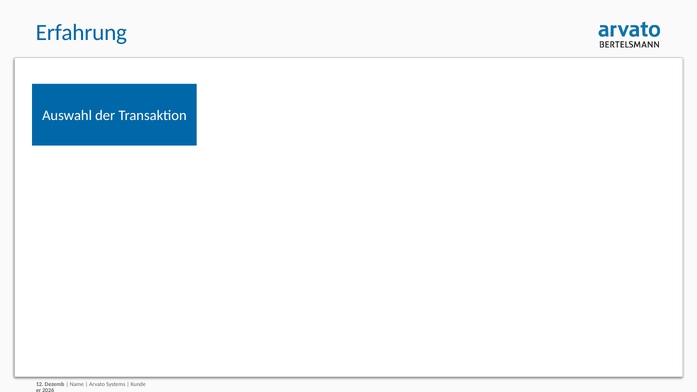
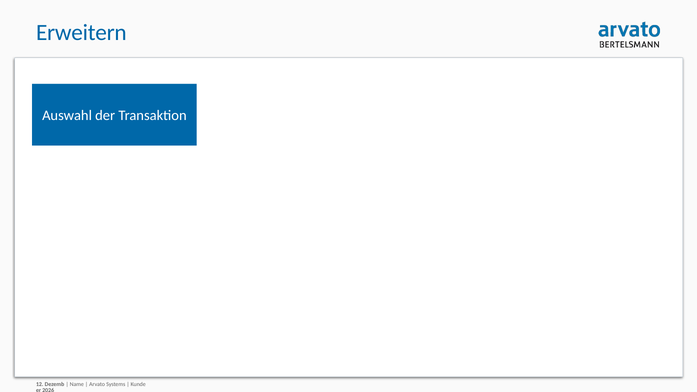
Erfahrung: Erfahrung -> Erweitern (81, 33)
